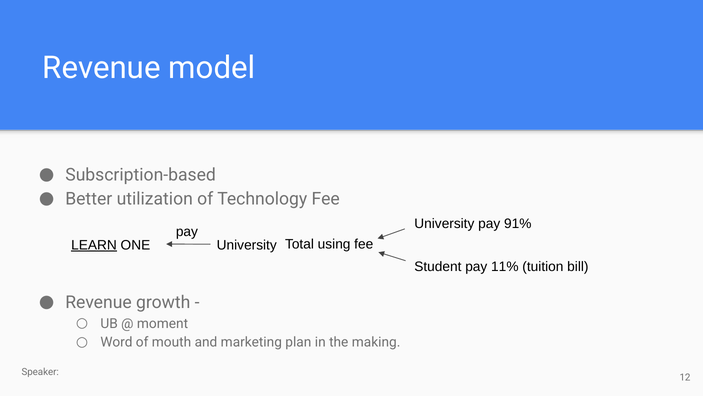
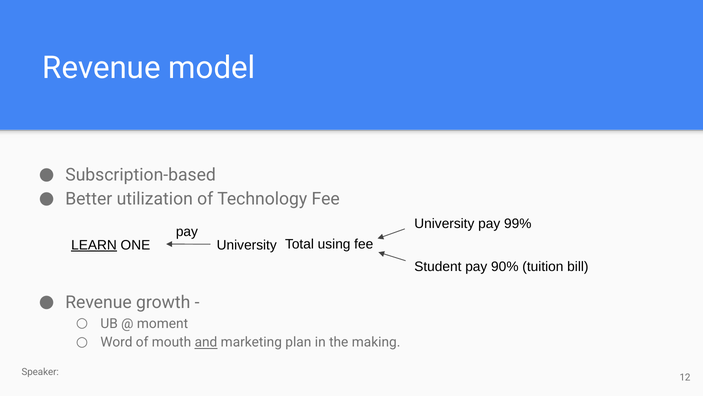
91%: 91% -> 99% (518, 223)
11%: 11% -> 90% (505, 266)
and underline: none -> present (206, 342)
